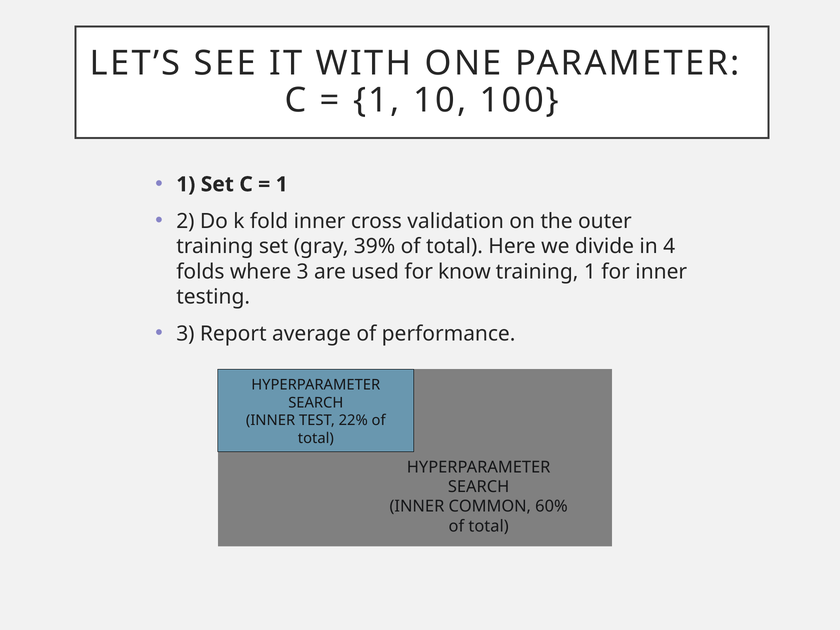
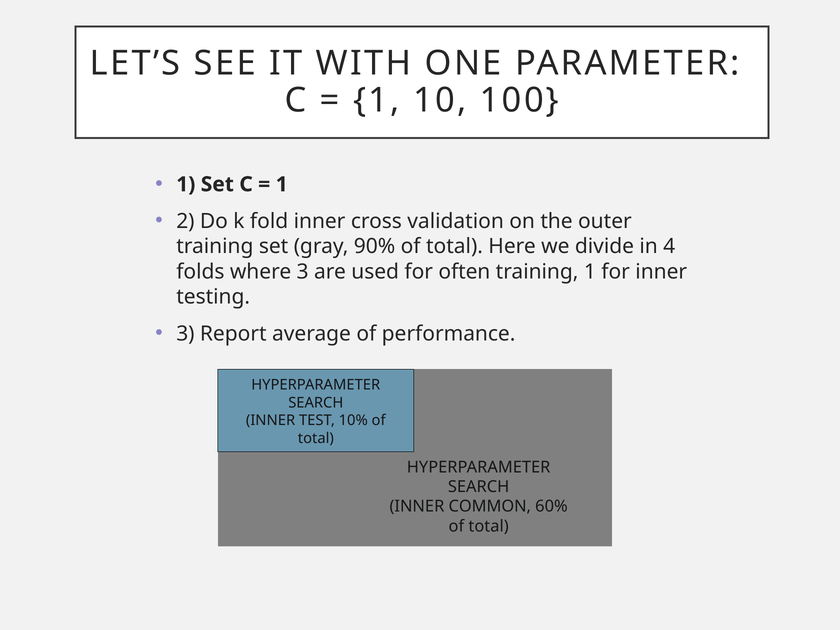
39%: 39% -> 90% (375, 246)
know: know -> often (464, 272)
22%: 22% -> 10% (353, 420)
